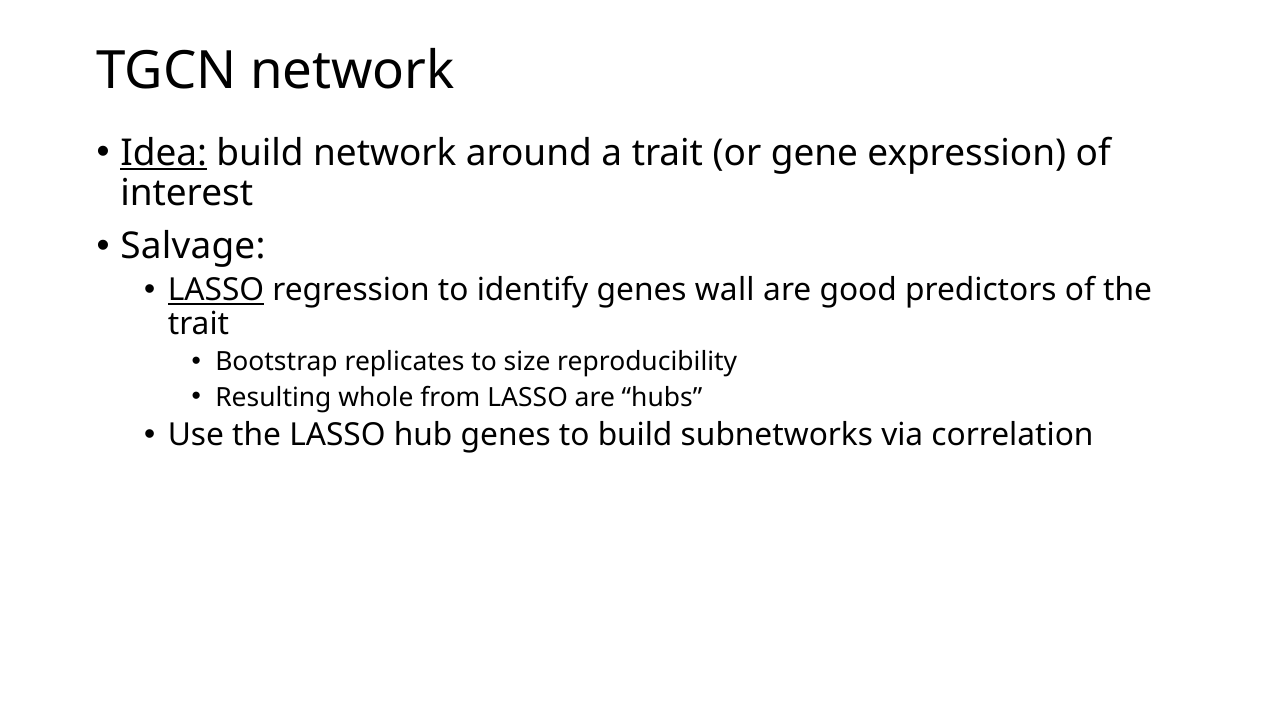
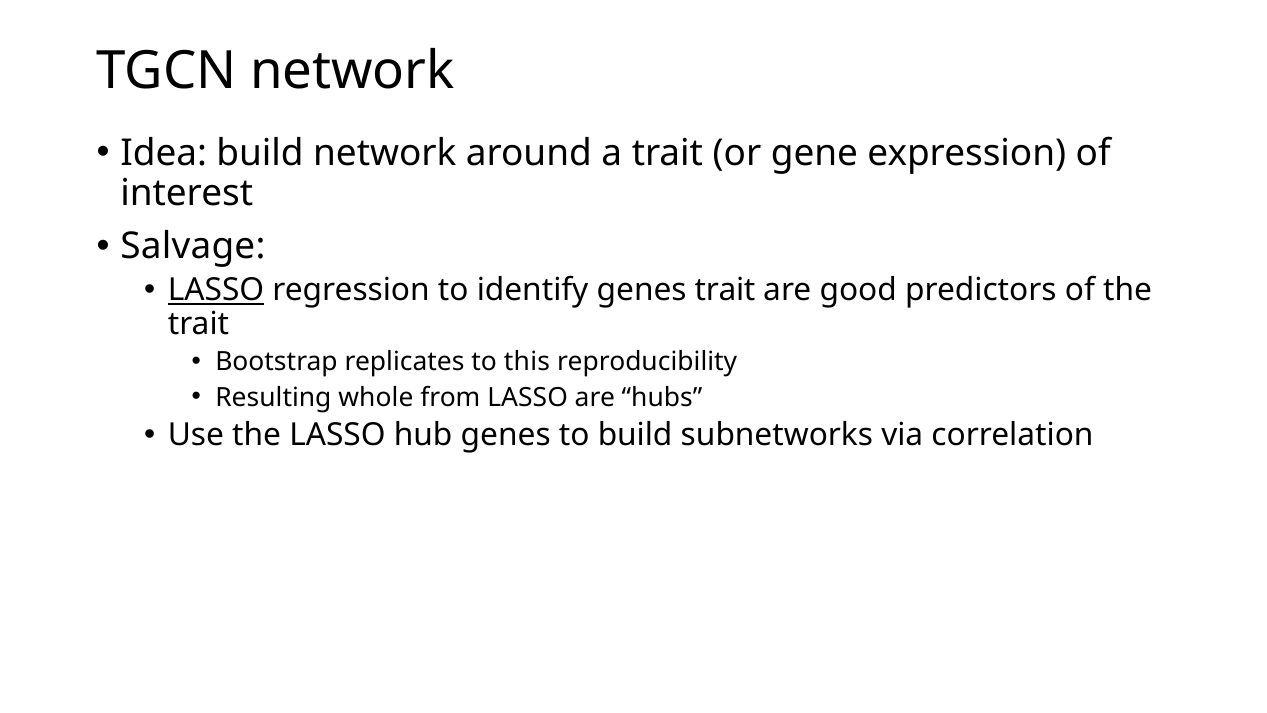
Idea underline: present -> none (164, 153)
genes wall: wall -> trait (725, 290)
size: size -> this (527, 362)
